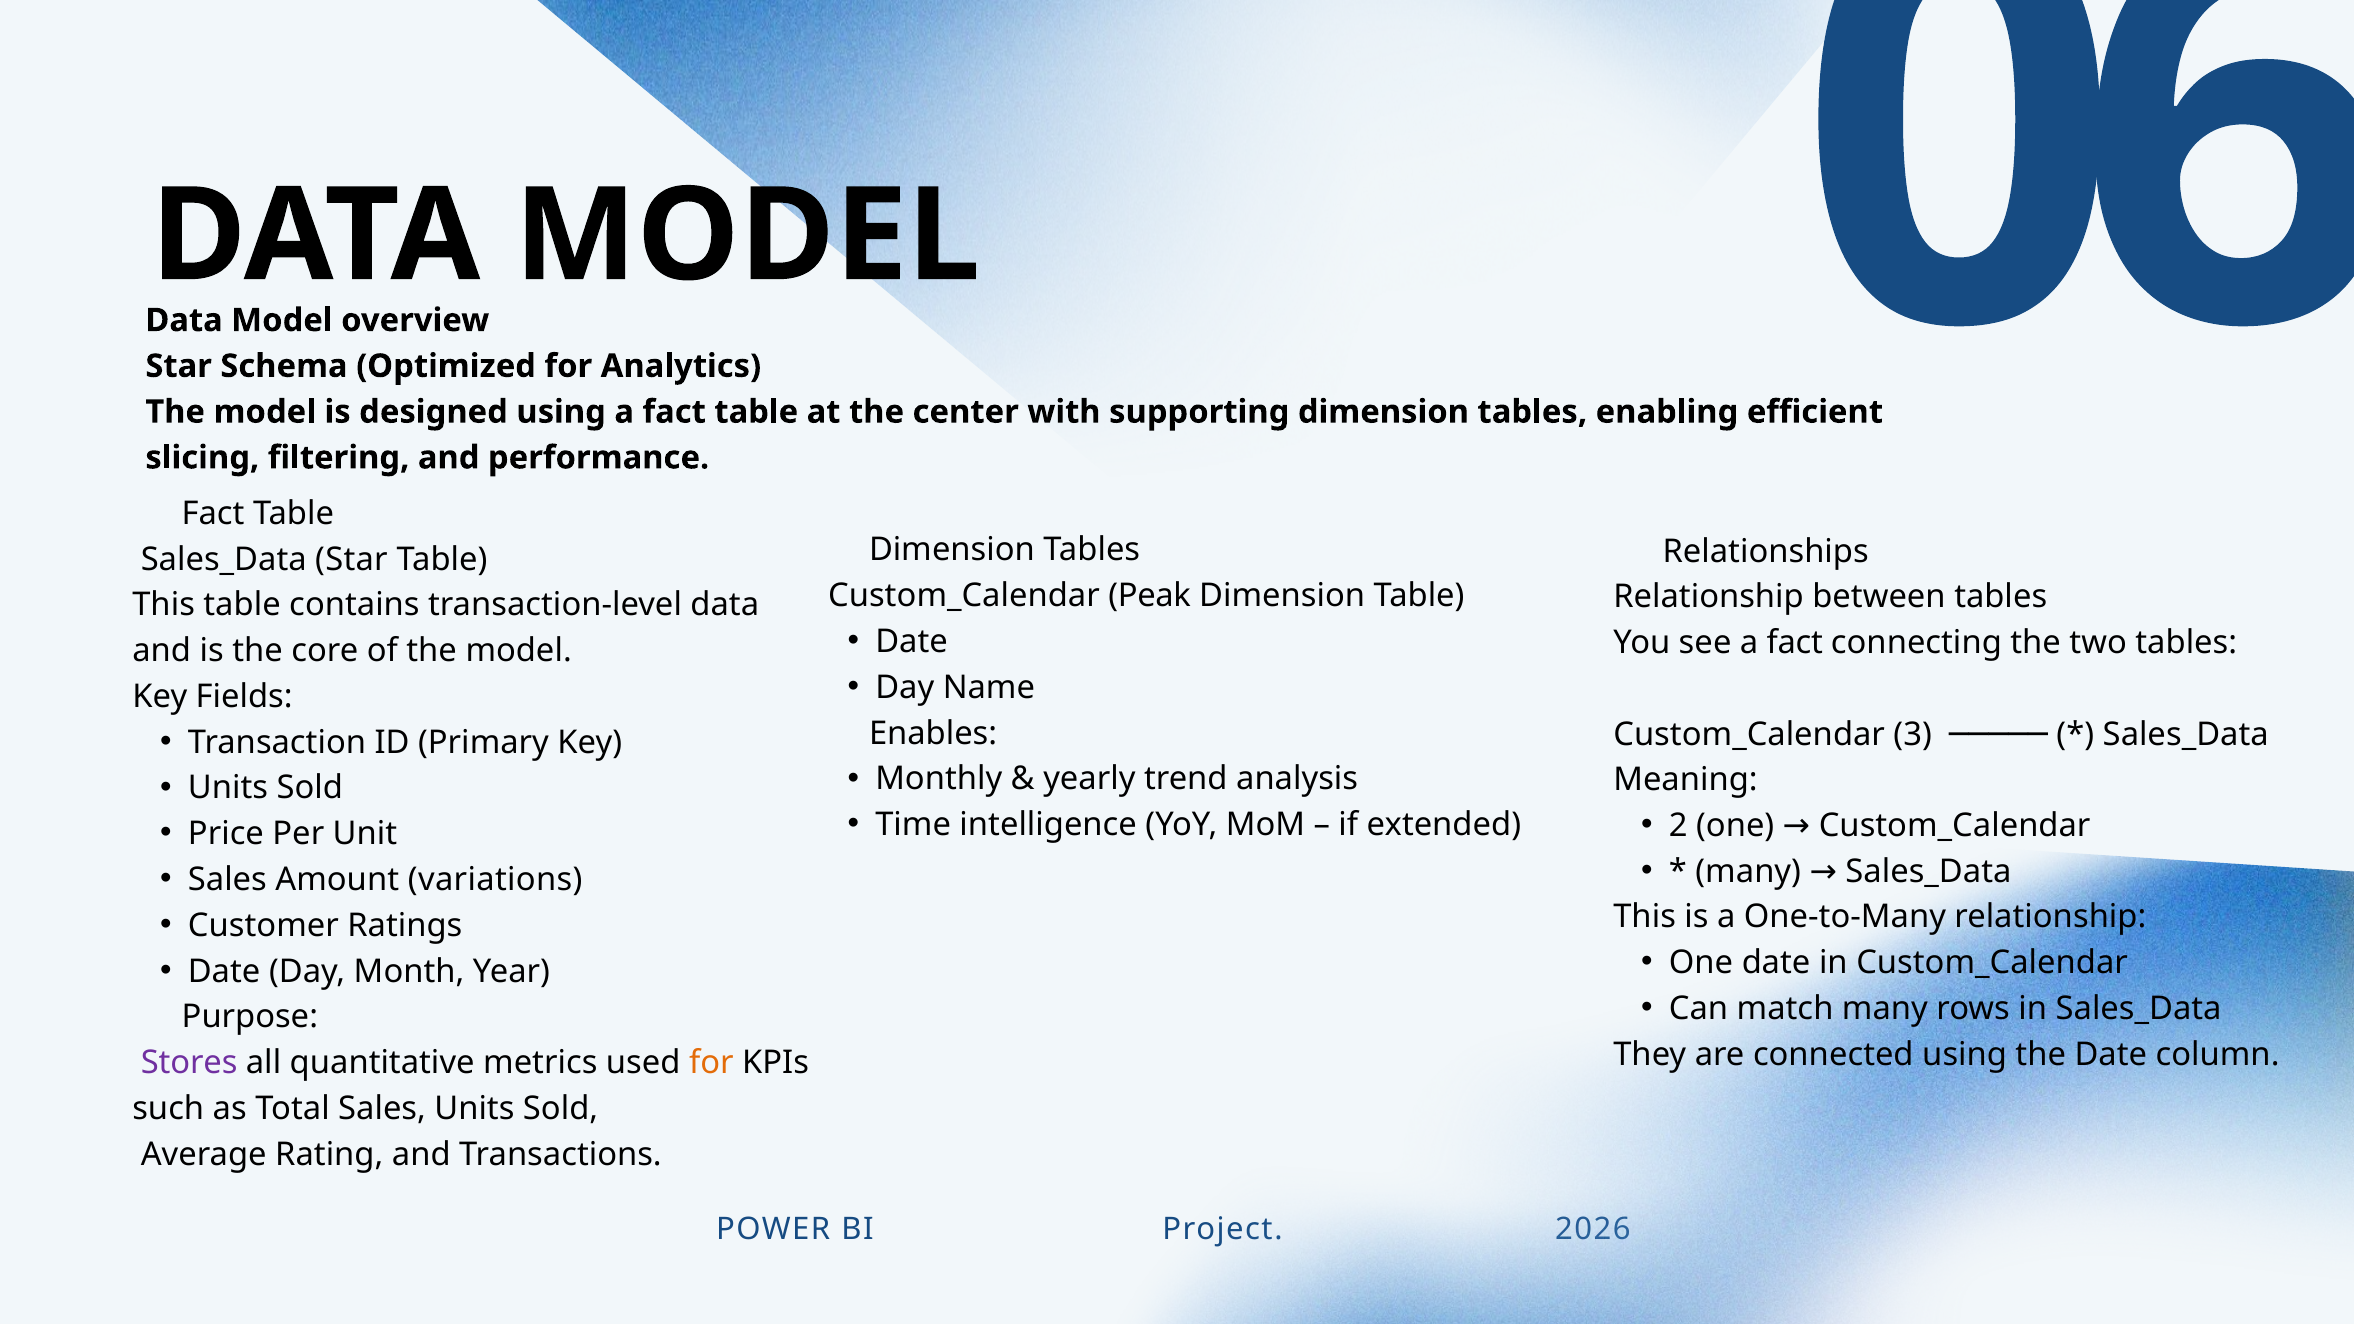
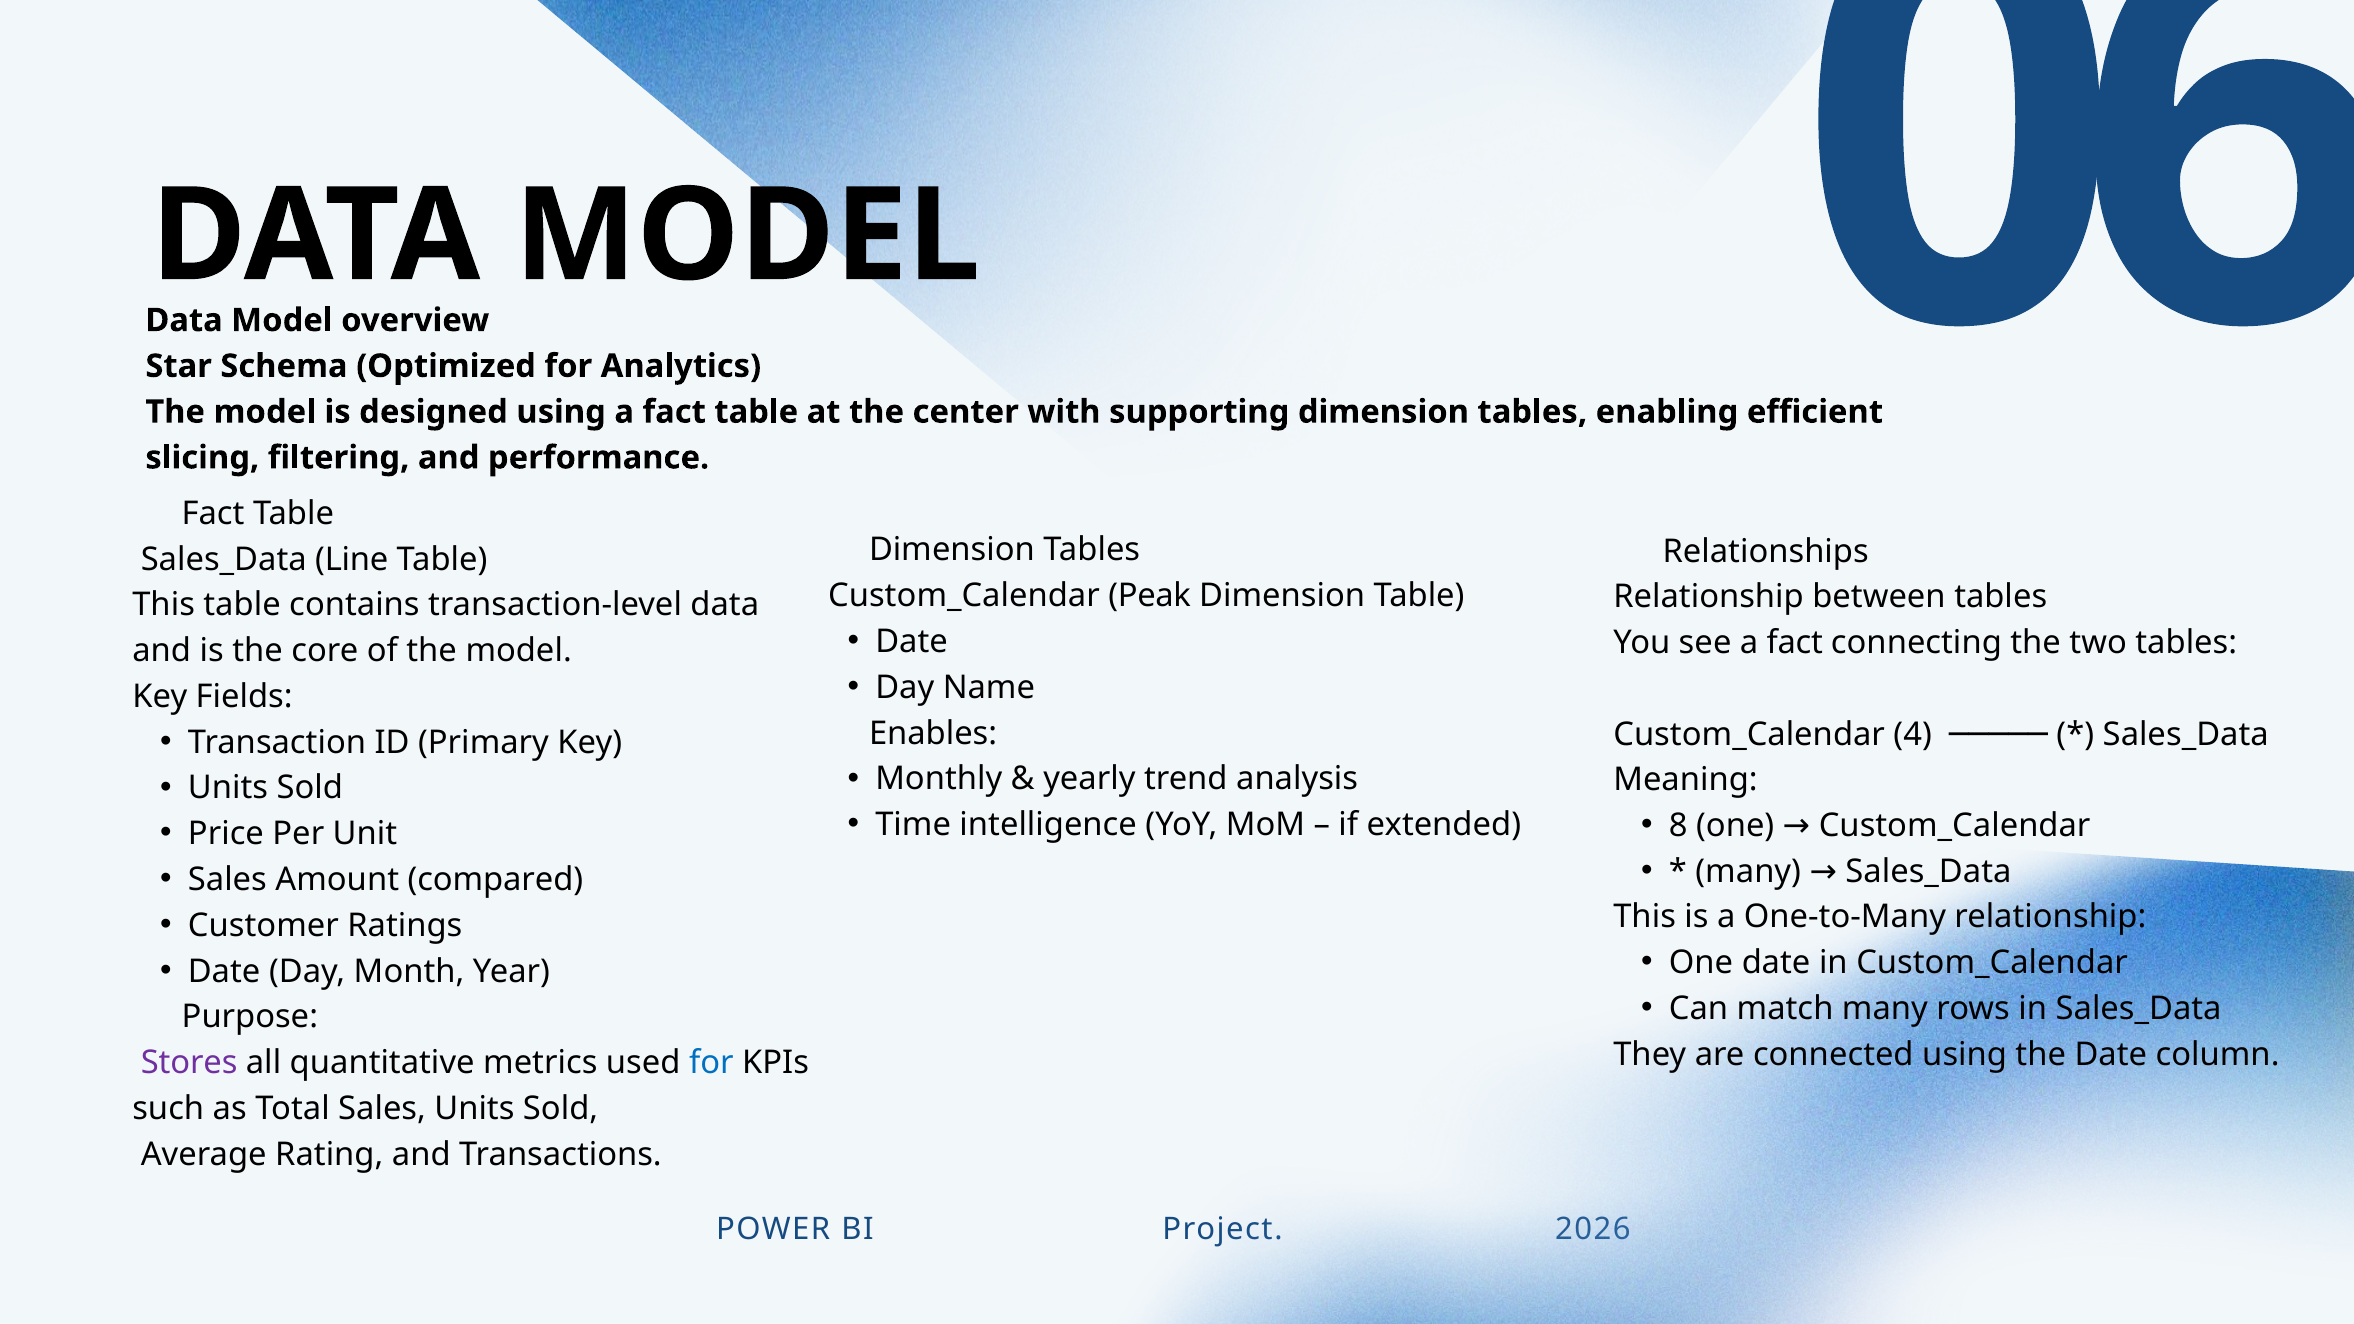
Sales_Data Star: Star -> Line (352, 559)
3: 3 -> 4 (1913, 734)
2: 2 -> 8 (1678, 826)
variations: variations -> compared (495, 880)
for colour: orange -> blue (711, 1063)
